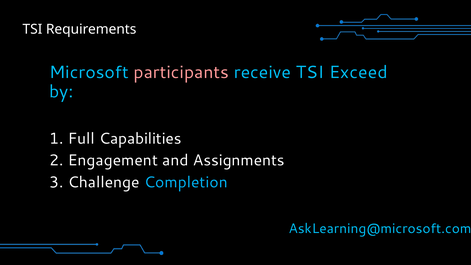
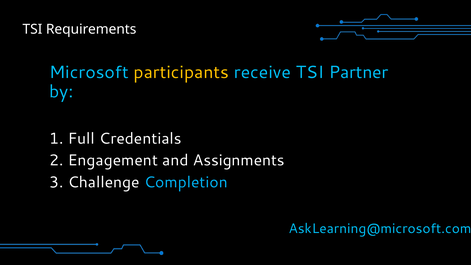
participants colour: pink -> yellow (181, 72)
Exceed: Exceed -> Partner (359, 72)
Capabilities: Capabilities -> Credentials (140, 138)
